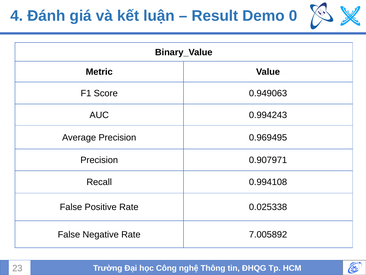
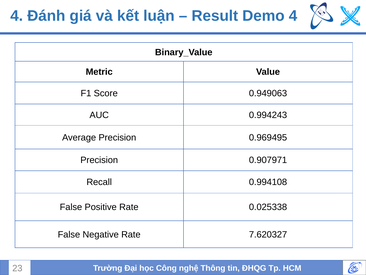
Demo 0: 0 -> 4 (293, 16)
7.005892: 7.005892 -> 7.620327 (268, 234)
